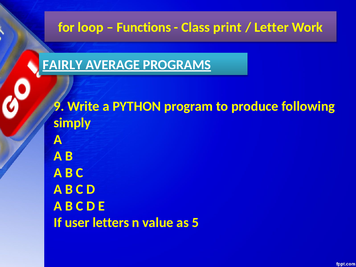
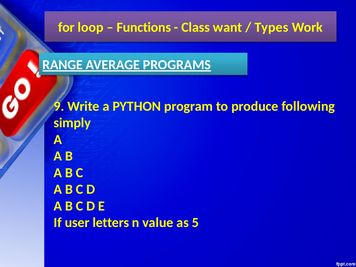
print: print -> want (228, 27)
Letter: Letter -> Types (271, 27)
FAIRLY: FAIRLY -> RANGE (63, 65)
